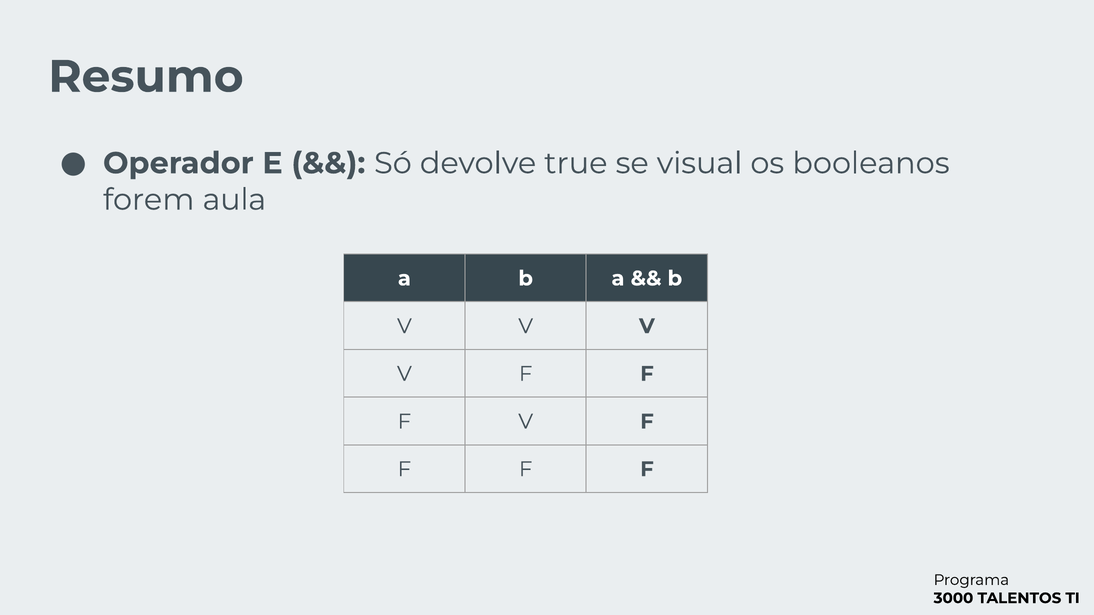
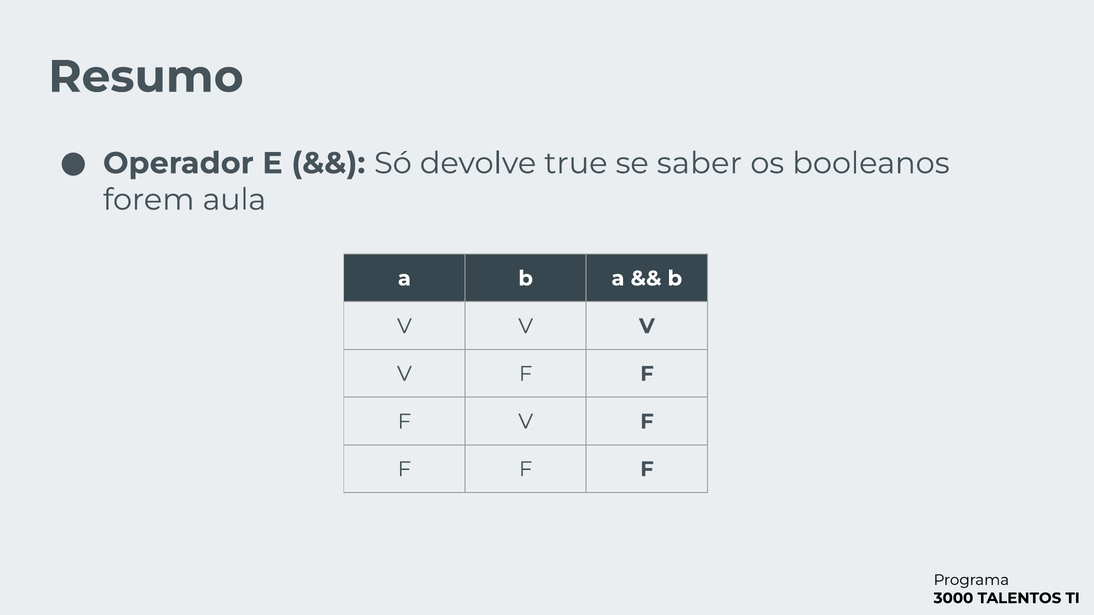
visual: visual -> saber (699, 163)
